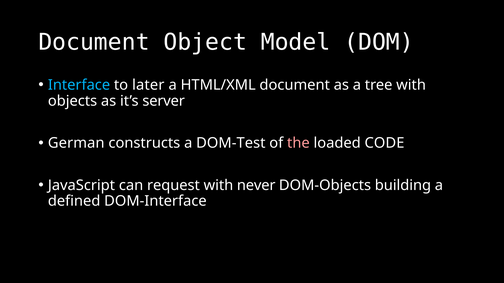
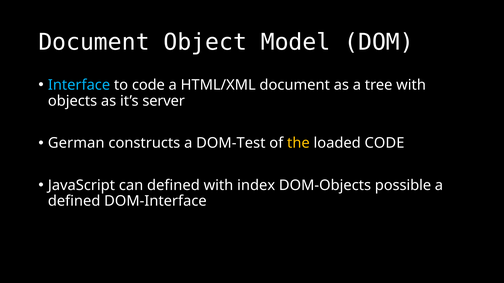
to later: later -> code (148, 85)
the colour: pink -> yellow (298, 143)
can request: request -> defined (173, 186)
never: never -> index (256, 186)
building: building -> possible (403, 186)
